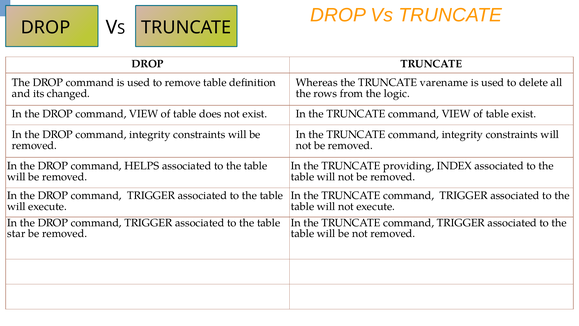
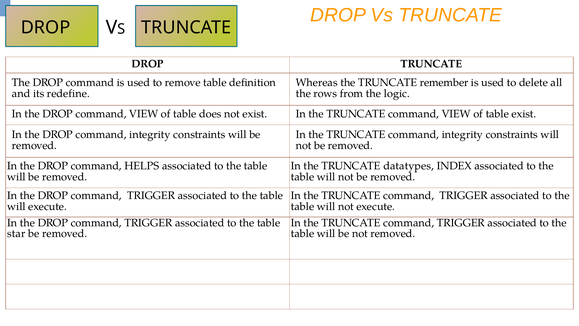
varename: varename -> remember (444, 82)
changed: changed -> redefine (68, 93)
providing: providing -> datatypes (409, 166)
